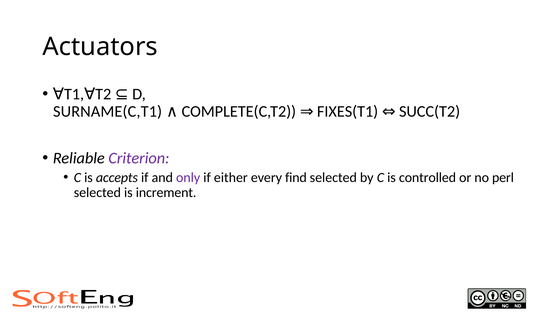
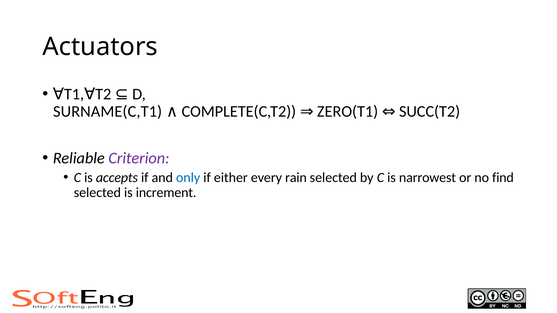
FIXES(T1: FIXES(T1 -> ZERO(T1 (348, 112)
only colour: purple -> blue (188, 178)
find: find -> rain (296, 178)
controlled: controlled -> narrowest (428, 178)
perl: perl -> find (503, 178)
